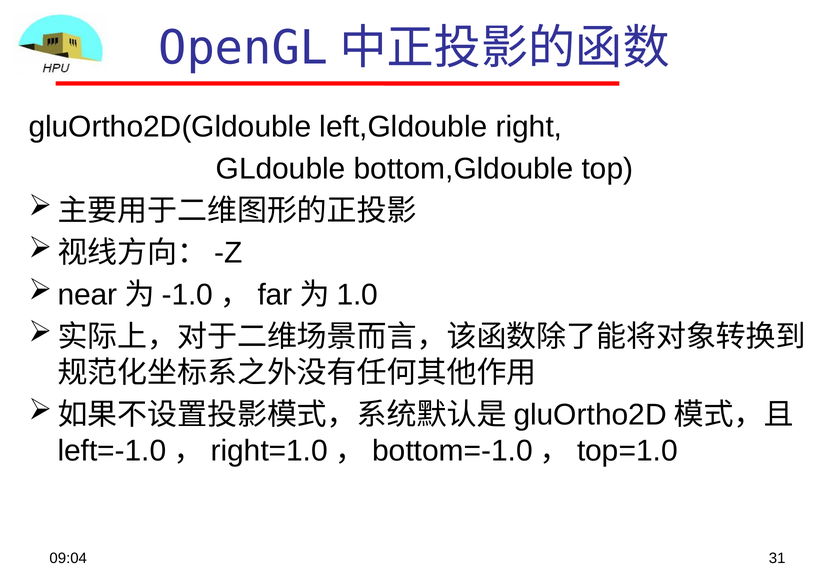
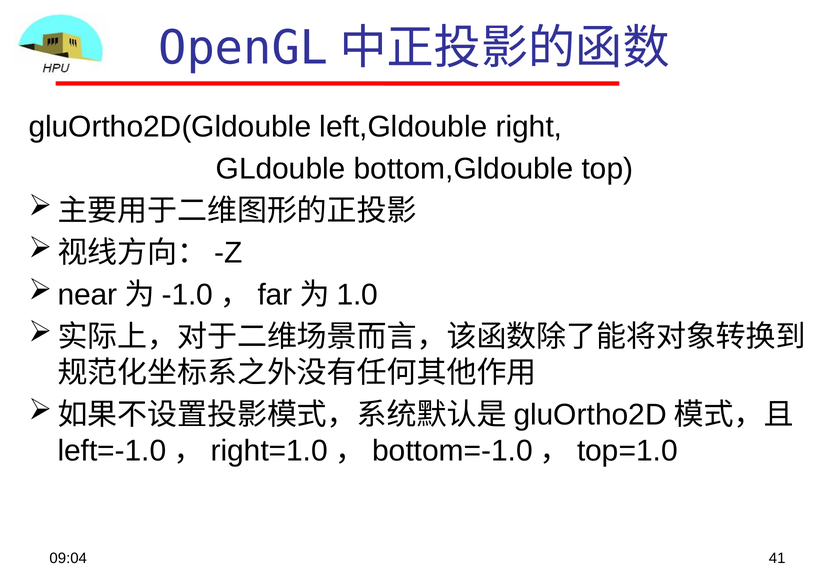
31: 31 -> 41 (777, 559)
